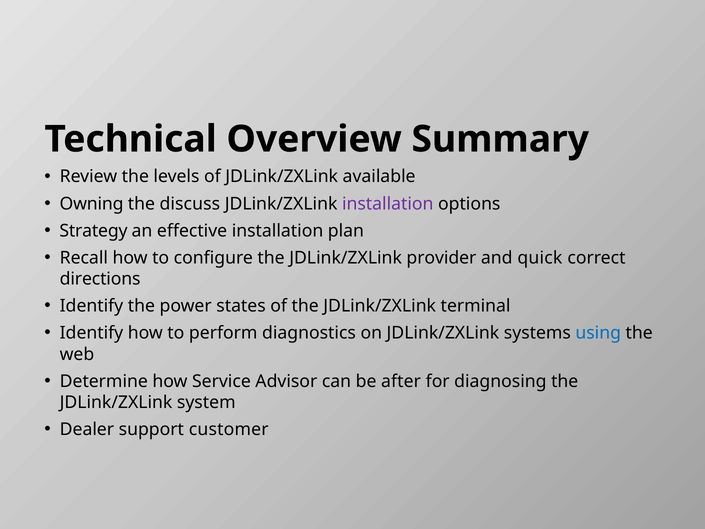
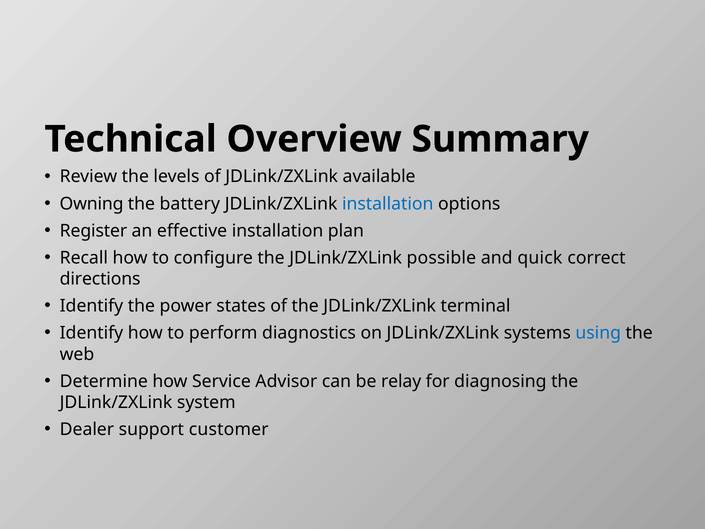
discuss: discuss -> battery (190, 204)
installation colour: purple -> blue (388, 204)
Strategy: Strategy -> Register (93, 231)
provider: provider -> possible (441, 258)
after: after -> relay (401, 381)
